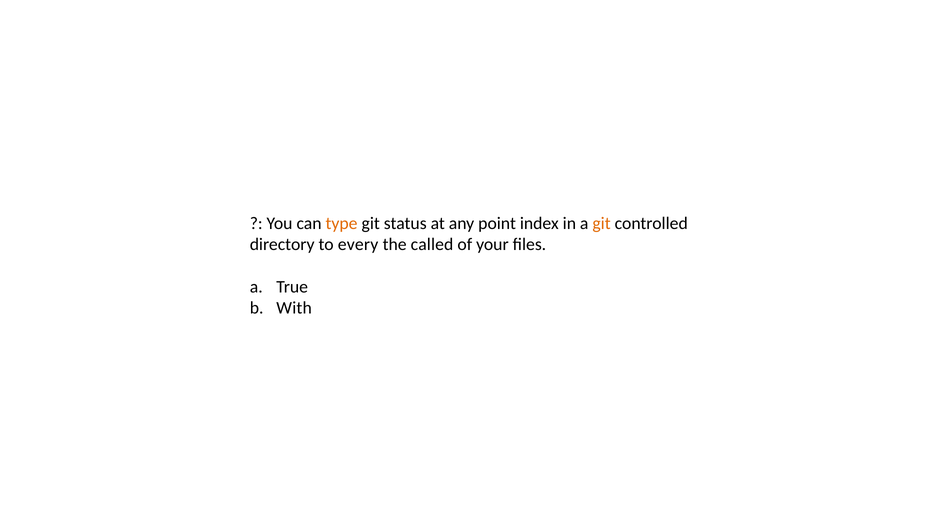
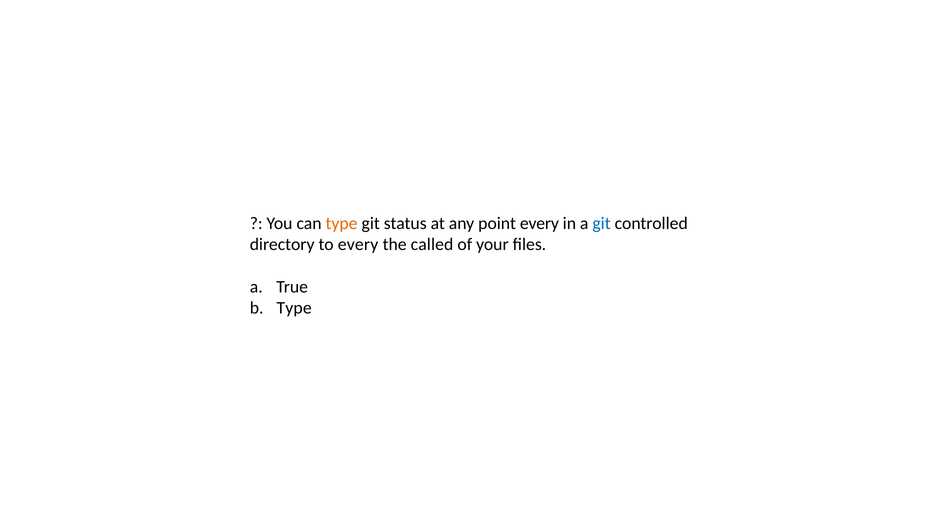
point index: index -> every (539, 223)
git colour: orange -> blue (602, 223)
With: With -> Type (294, 308)
